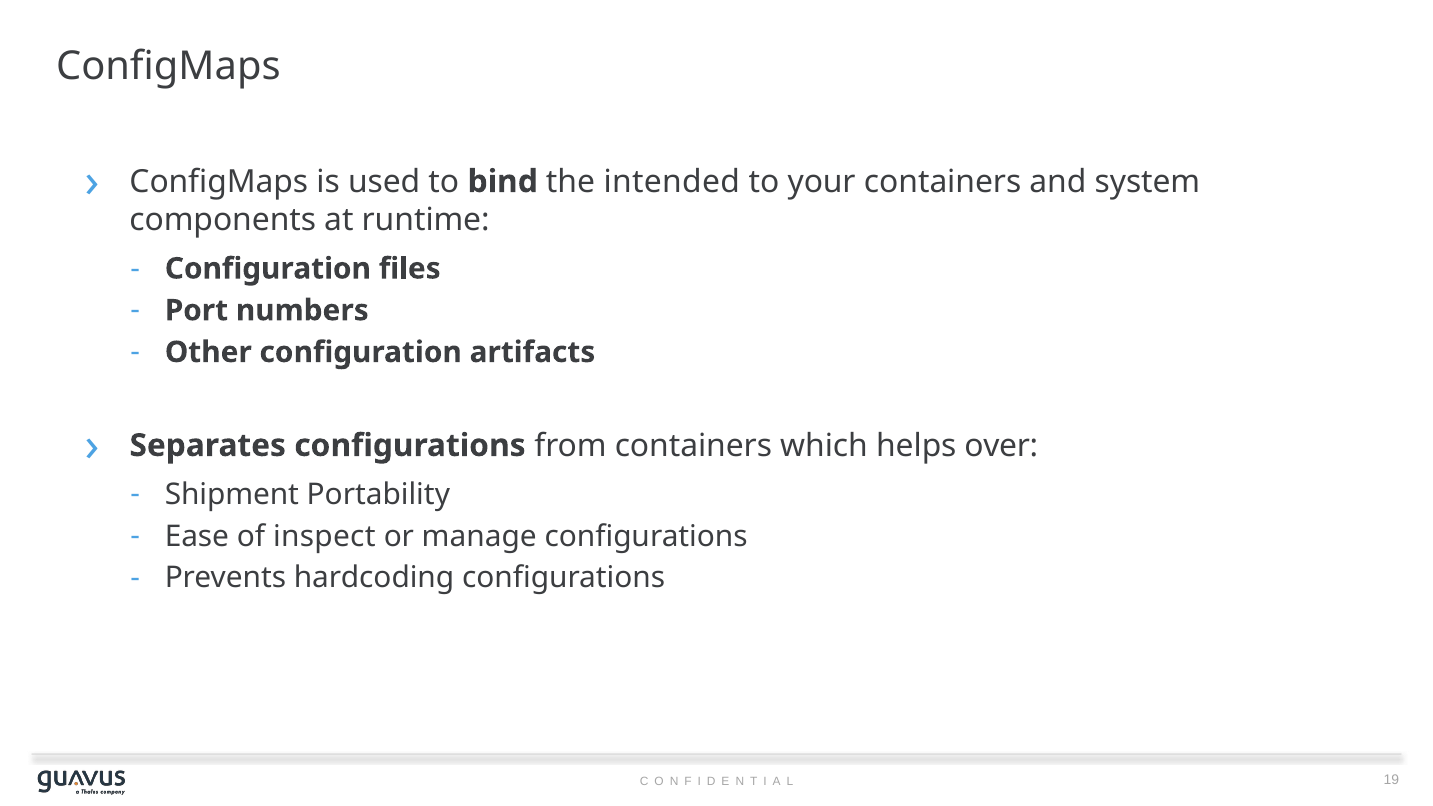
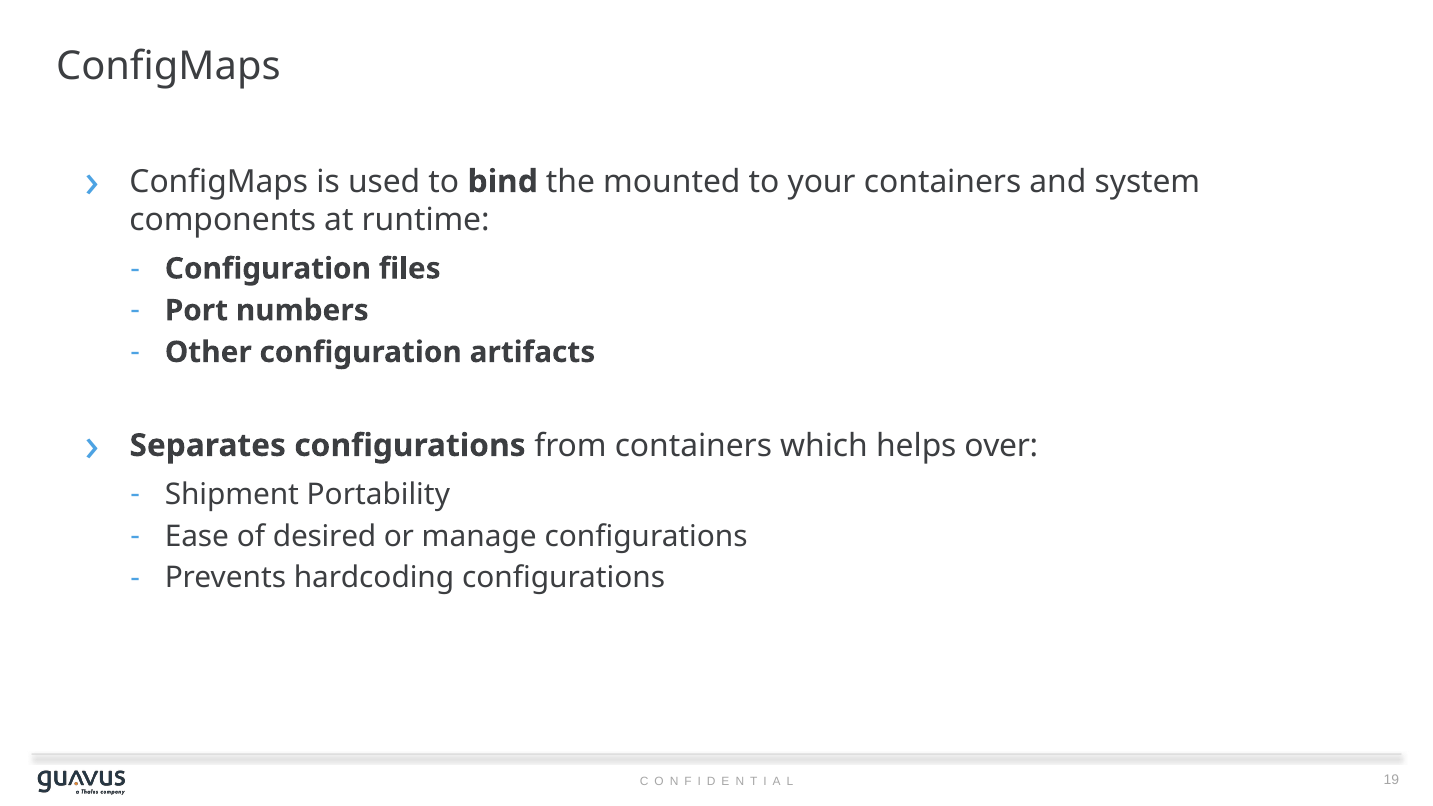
intended: intended -> mounted (672, 182)
inspect: inspect -> desired (325, 536)
